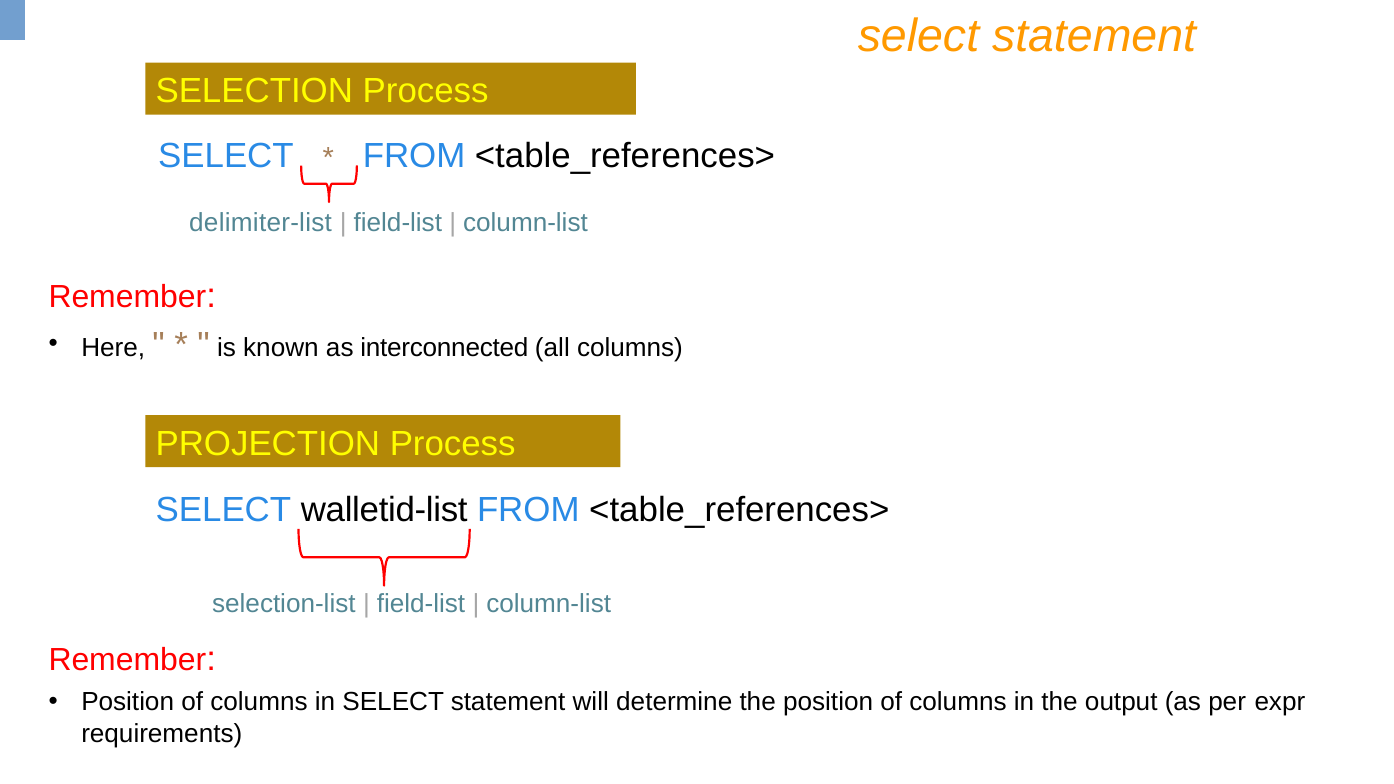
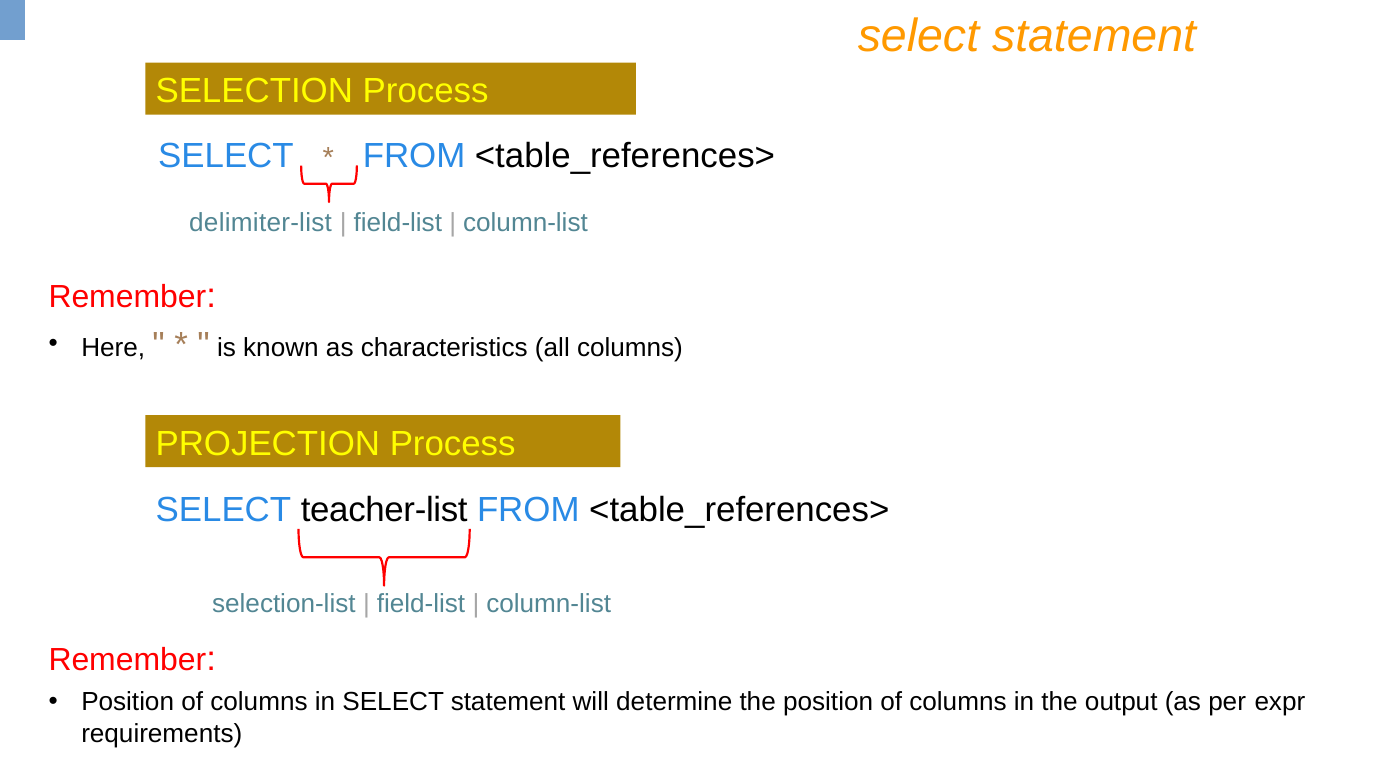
interconnected: interconnected -> characteristics (444, 348)
walletid-list: walletid-list -> teacher-list (384, 510)
